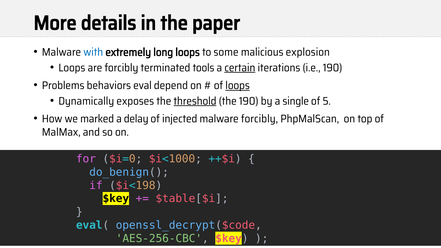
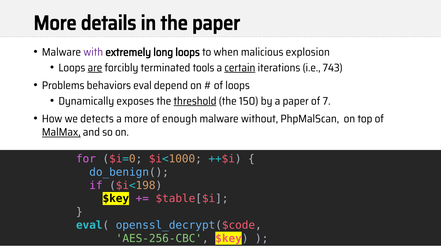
with colour: blue -> purple (93, 52)
some: some -> when (226, 52)
are underline: none -> present (95, 68)
i.e 190: 190 -> 743 (333, 68)
loops underline: present -> none (238, 86)
the 190: 190 -> 150 (249, 101)
a single: single -> paper (296, 101)
5: 5 -> 7 (327, 101)
marked: marked -> detects (97, 119)
a delay: delay -> more (136, 119)
injected: injected -> enough (180, 119)
malware forcibly: forcibly -> without (260, 119)
MalMax underline: none -> present (61, 132)
